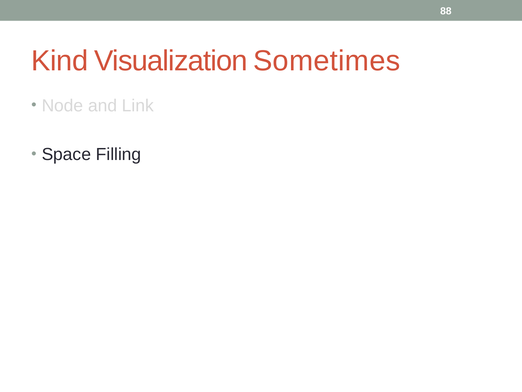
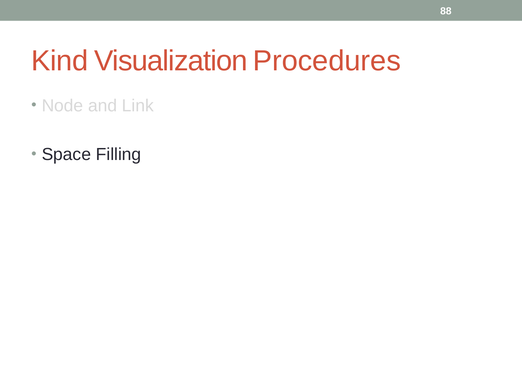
Sometimes: Sometimes -> Procedures (327, 61)
